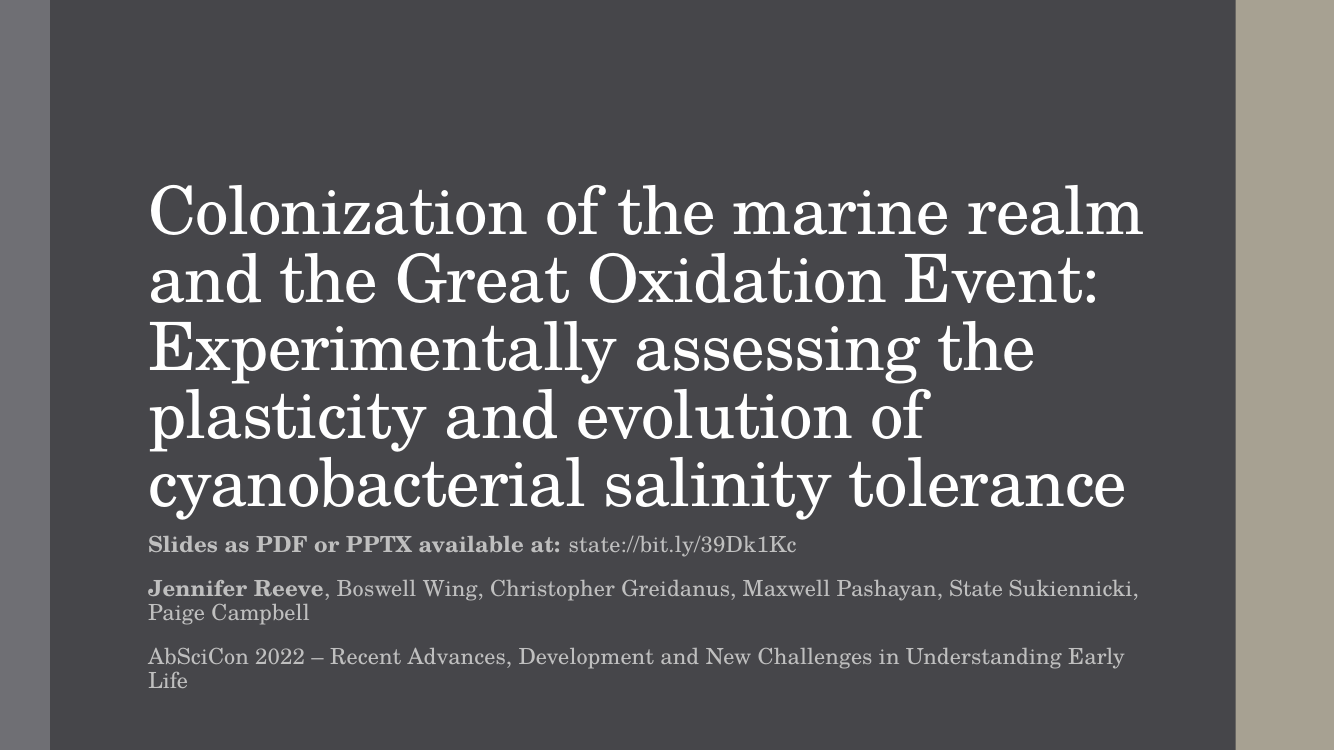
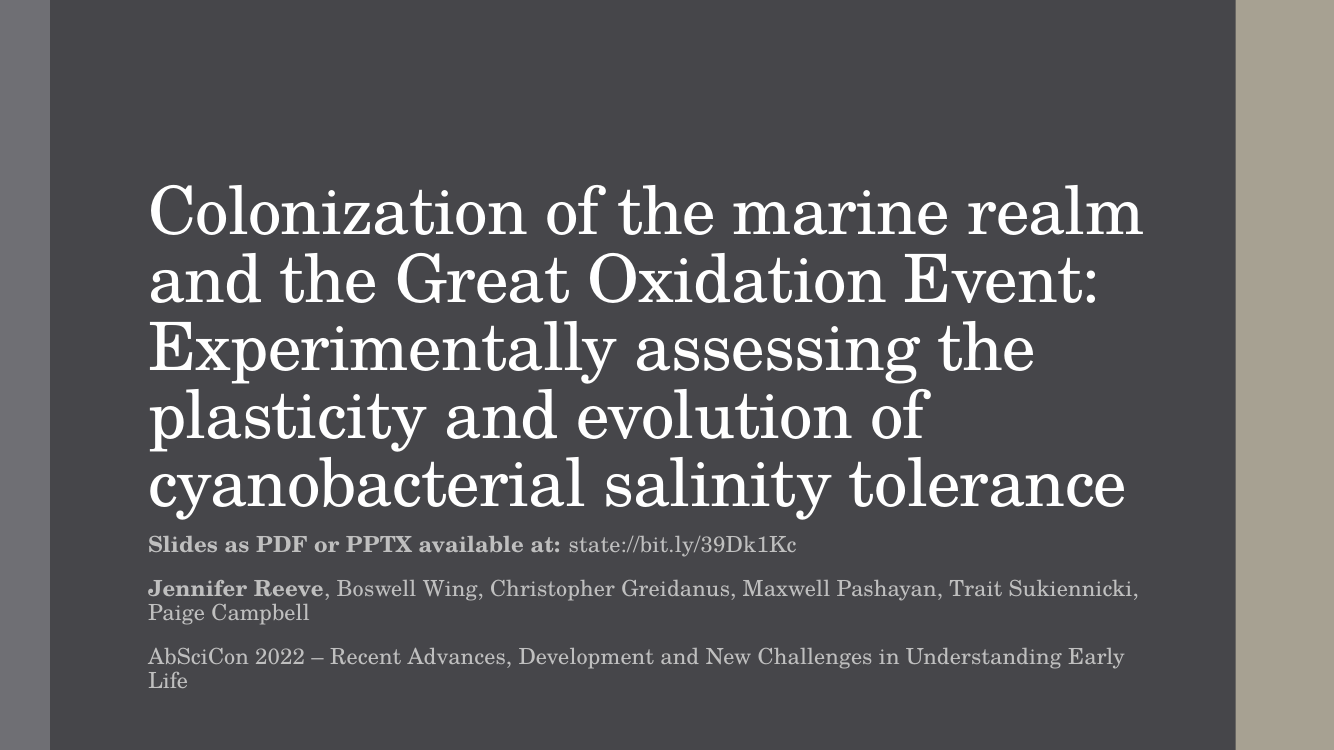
State: State -> Trait (976, 589)
